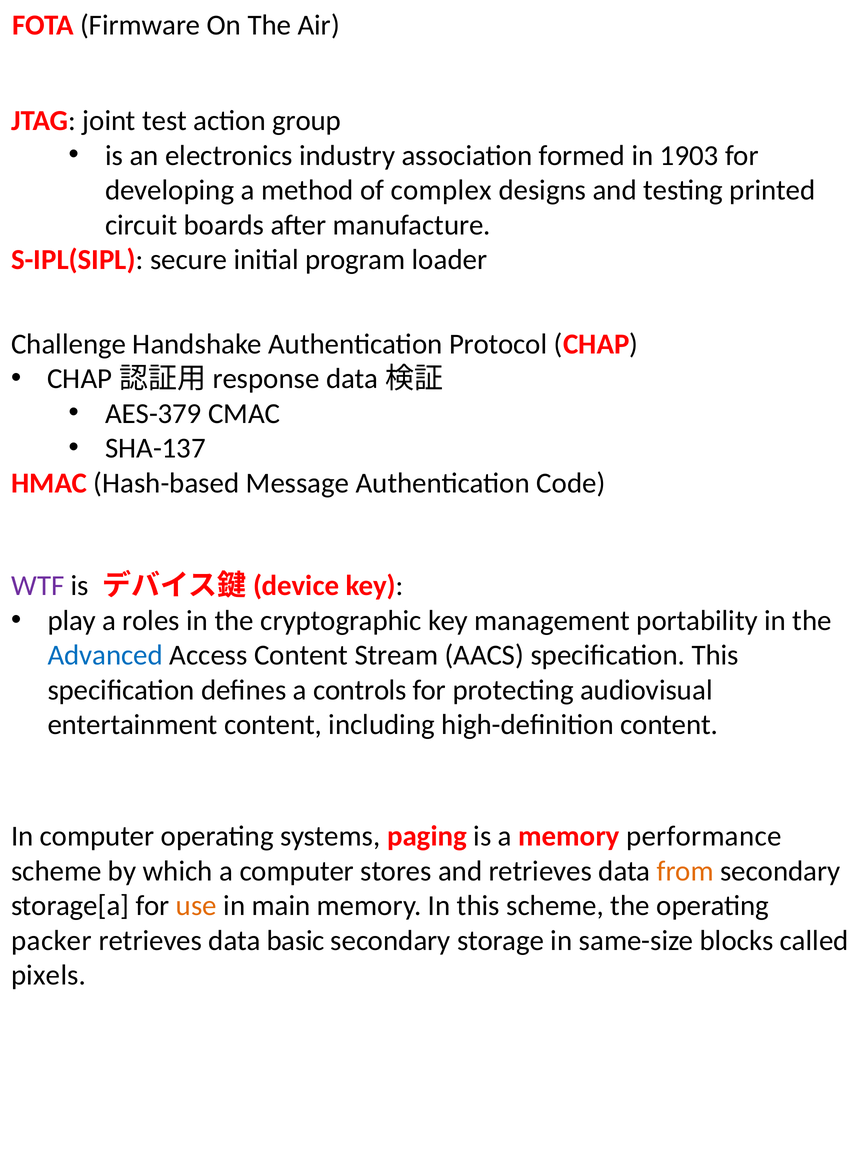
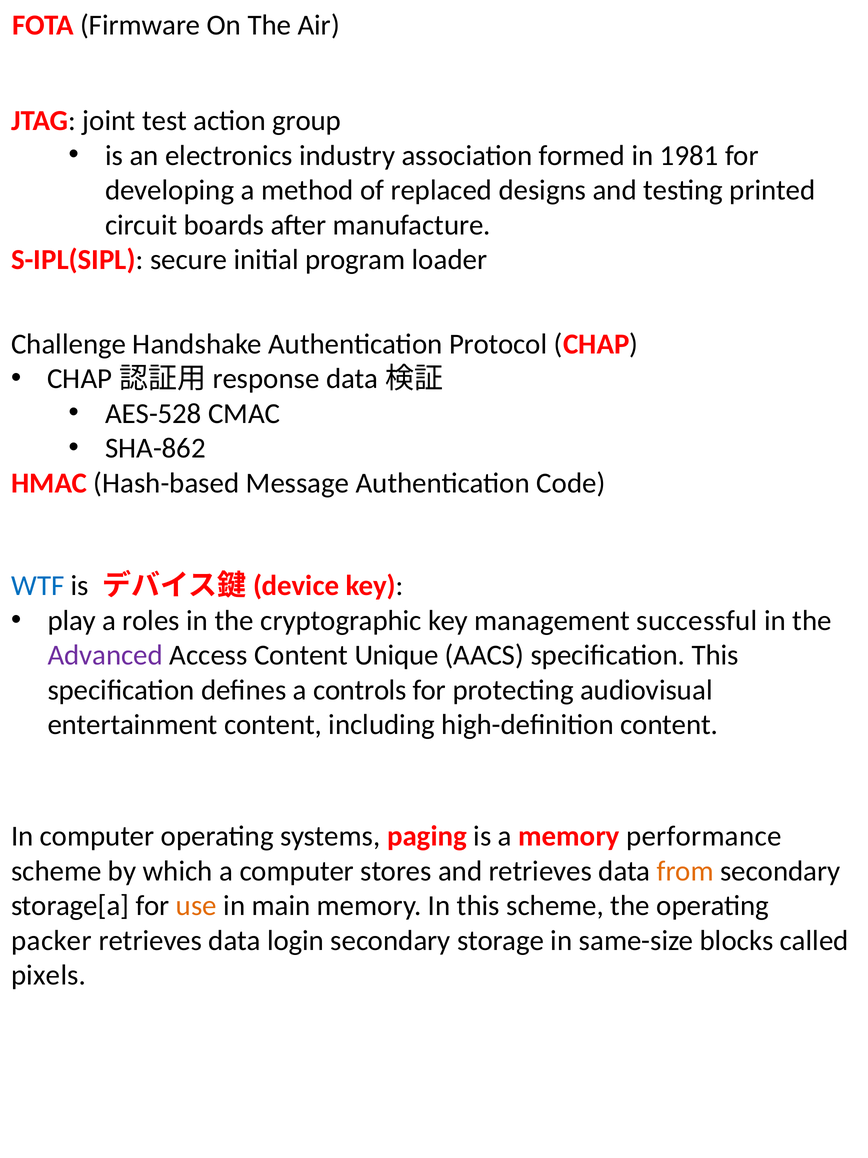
1903: 1903 -> 1981 (689, 155)
complex: complex -> replaced (441, 190)
AES-379: AES-379 -> AES-528 (153, 413)
SHA-137: SHA-137 -> SHA-862 (155, 448)
WTF colour: purple -> blue (38, 585)
portability: portability -> successful (697, 620)
Advanced colour: blue -> purple (105, 655)
Stream: Stream -> Unique (396, 655)
basic: basic -> login (295, 940)
